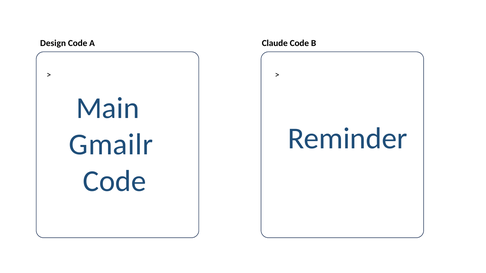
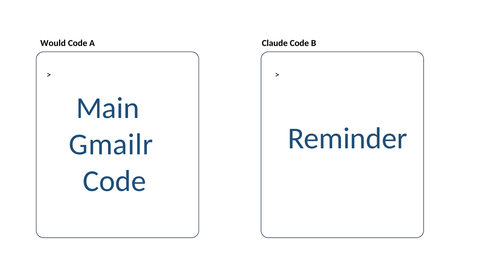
Design: Design -> Would (53, 43)
